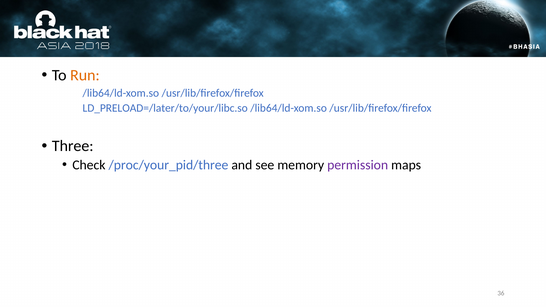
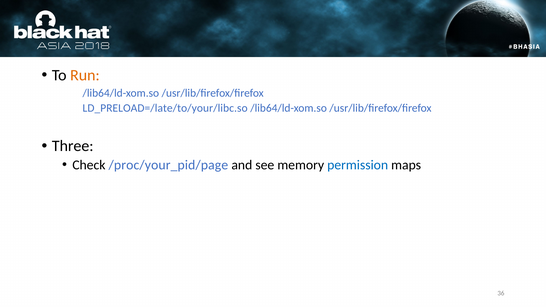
LD_PRELOAD=/later/to/your/libc.so: LD_PRELOAD=/later/to/your/libc.so -> LD_PRELOAD=/late/to/your/libc.so (165, 108)
/proc/your_pid/three: /proc/your_pid/three -> /proc/your_pid/page (168, 165)
permission colour: purple -> blue (358, 165)
